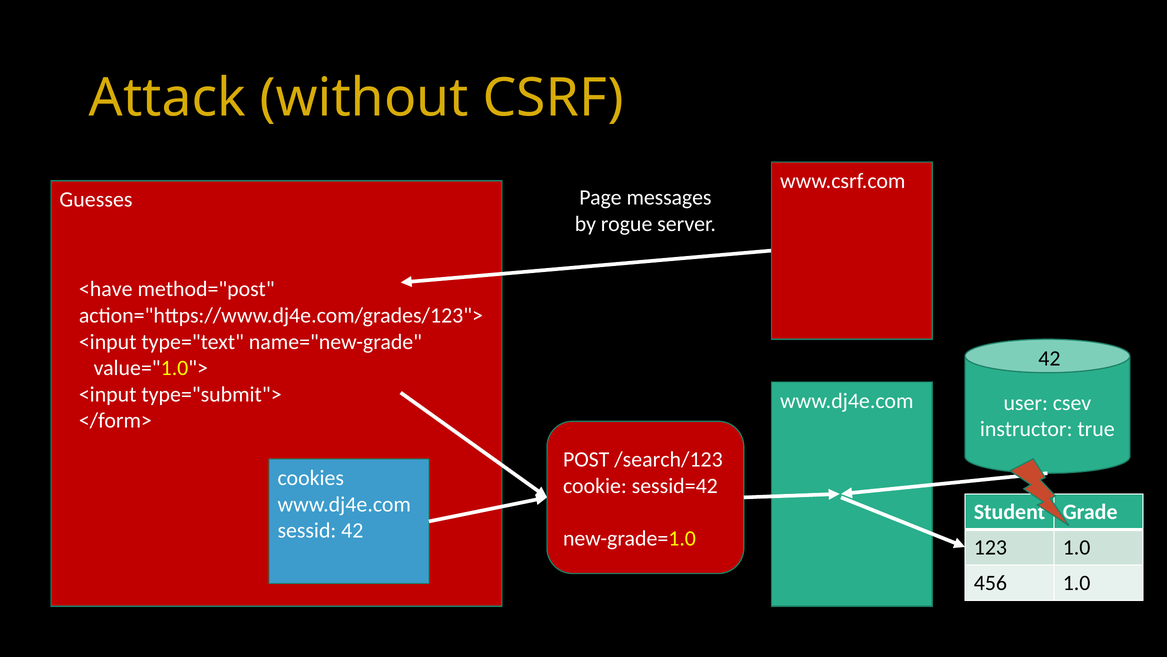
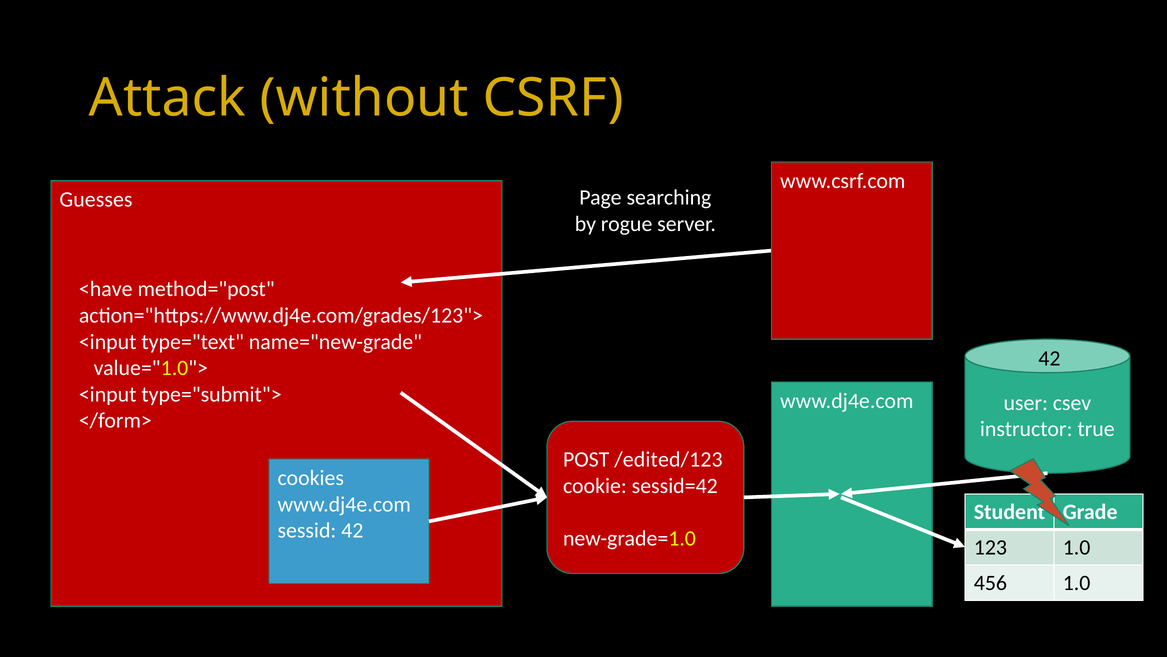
messages: messages -> searching (669, 197)
/search/123: /search/123 -> /edited/123 (668, 459)
